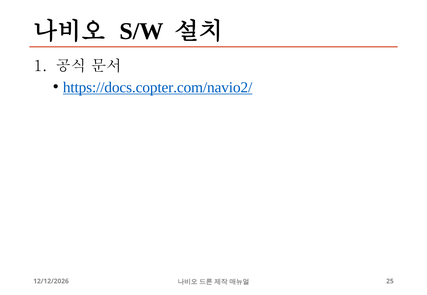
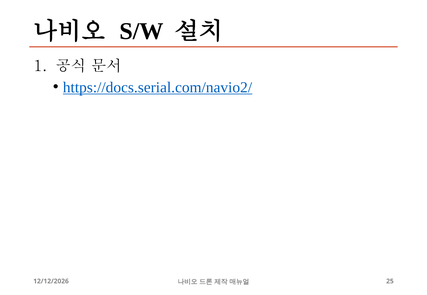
https://docs.copter.com/navio2/: https://docs.copter.com/navio2/ -> https://docs.serial.com/navio2/ (157, 87)
